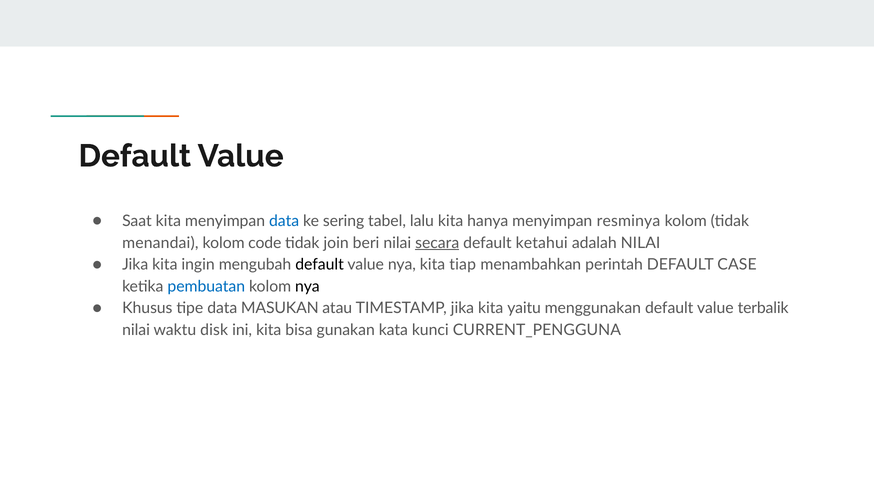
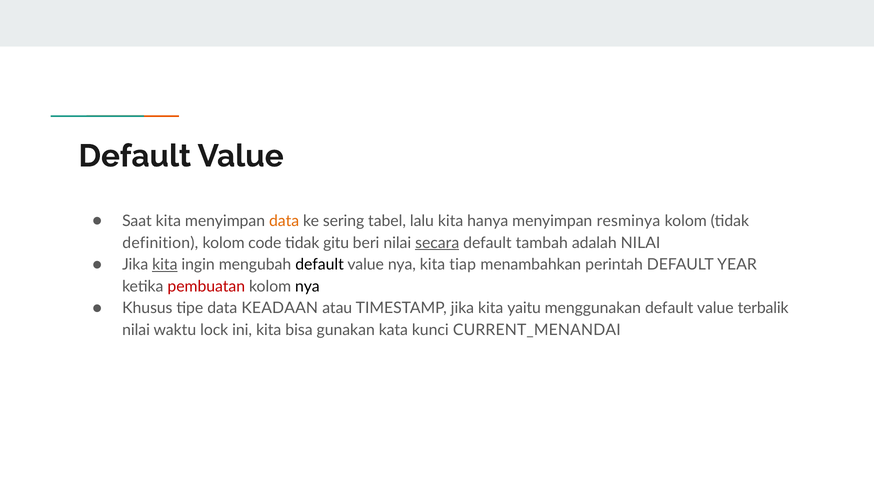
data colour: blue -> orange (284, 221)
menandai: menandai -> definition (160, 243)
join: join -> gitu (336, 243)
ketahui: ketahui -> tambah (542, 243)
kita underline: none -> present (165, 264)
CASE: CASE -> YEAR (737, 264)
pembuatan colour: blue -> red (206, 286)
MASUKAN: MASUKAN -> KEADAAN (280, 308)
disk: disk -> lock (214, 330)
CURRENT_PENGGUNA: CURRENT_PENGGUNA -> CURRENT_MENANDAI (537, 330)
